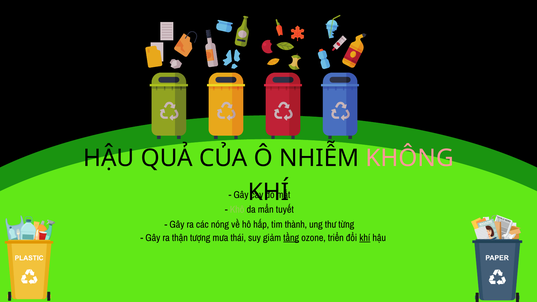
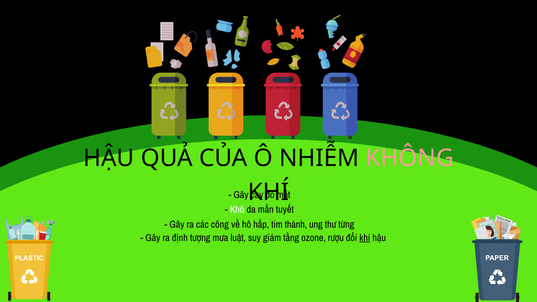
Khô colour: light green -> white (237, 210)
nóng: nóng -> công (220, 225)
thận: thận -> định (180, 238)
thái: thái -> luật (238, 238)
tầng underline: present -> none (291, 238)
triển: triển -> rượu (336, 238)
